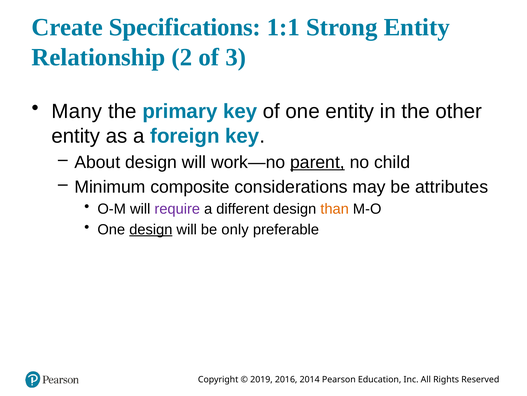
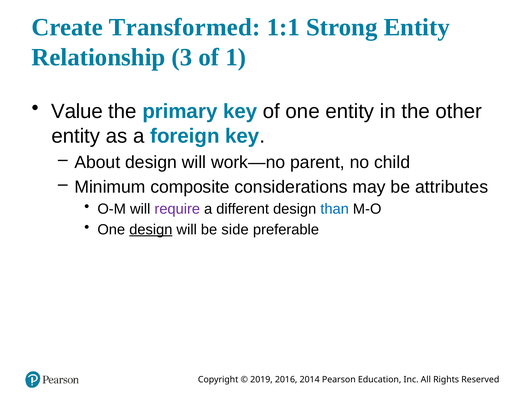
Specifications: Specifications -> Transformed (185, 27)
2: 2 -> 3 (182, 57)
3: 3 -> 1 (236, 57)
Many: Many -> Value (77, 111)
parent underline: present -> none (317, 162)
than colour: orange -> blue (335, 209)
only: only -> side (235, 229)
